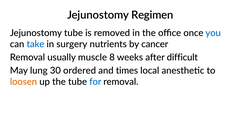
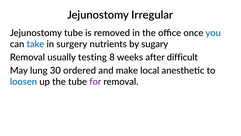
Regimen: Regimen -> Irregular (152, 15)
cancer: cancer -> sugary (155, 44)
muscle: muscle -> testing (92, 57)
times: times -> make (127, 70)
loosen colour: orange -> blue (23, 82)
for colour: blue -> purple (95, 82)
